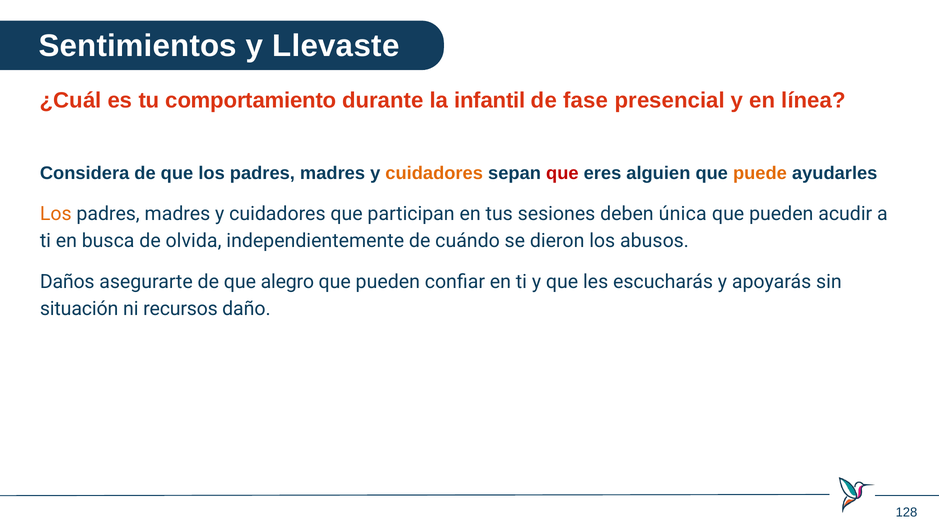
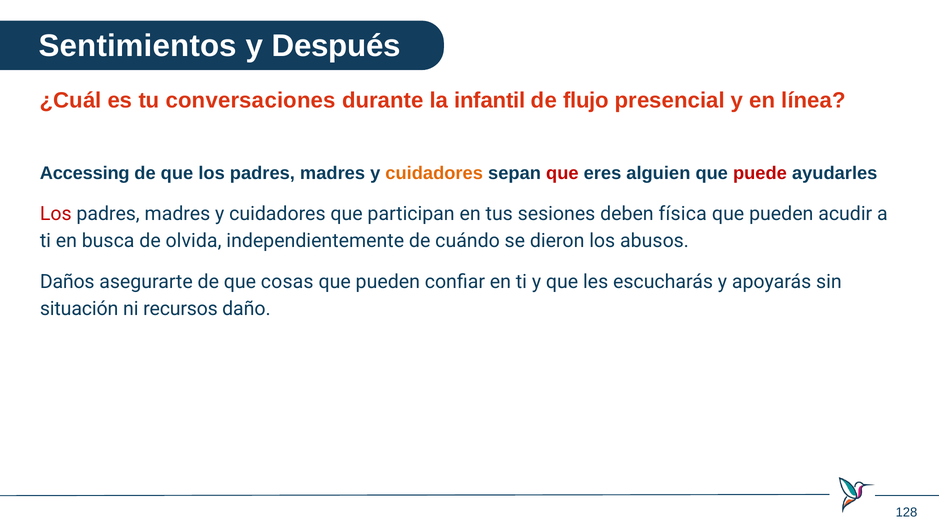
Llevaste: Llevaste -> Después (336, 46)
comportamiento: comportamiento -> conversaciones (251, 101)
fase: fase -> flujo (586, 101)
Considera: Considera -> Accessing (85, 173)
puede colour: orange -> red (760, 173)
Los colour: orange -> red (56, 214)
única: única -> física (683, 214)
alegro: alegro -> cosas (287, 282)
